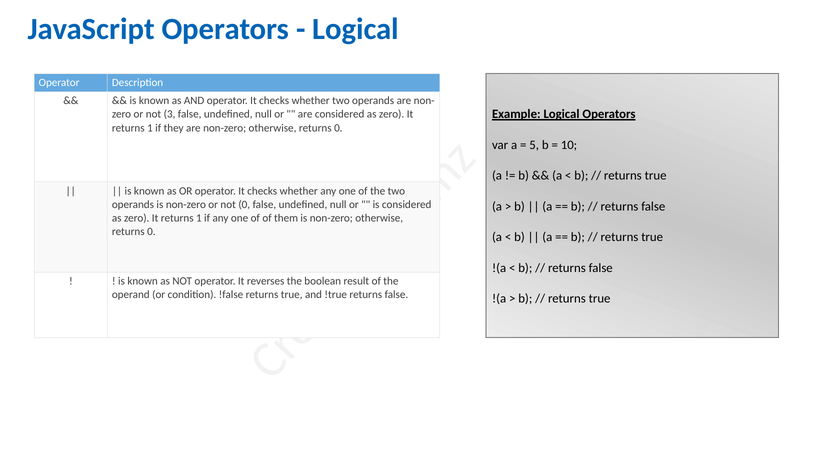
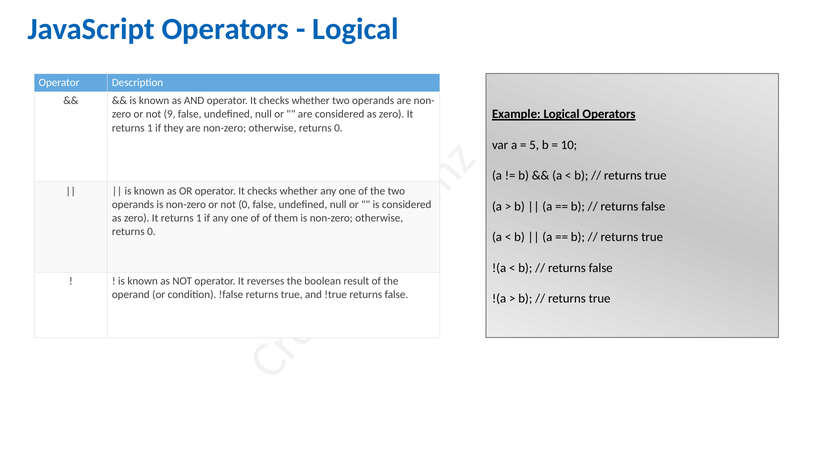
3: 3 -> 9 (170, 114)
